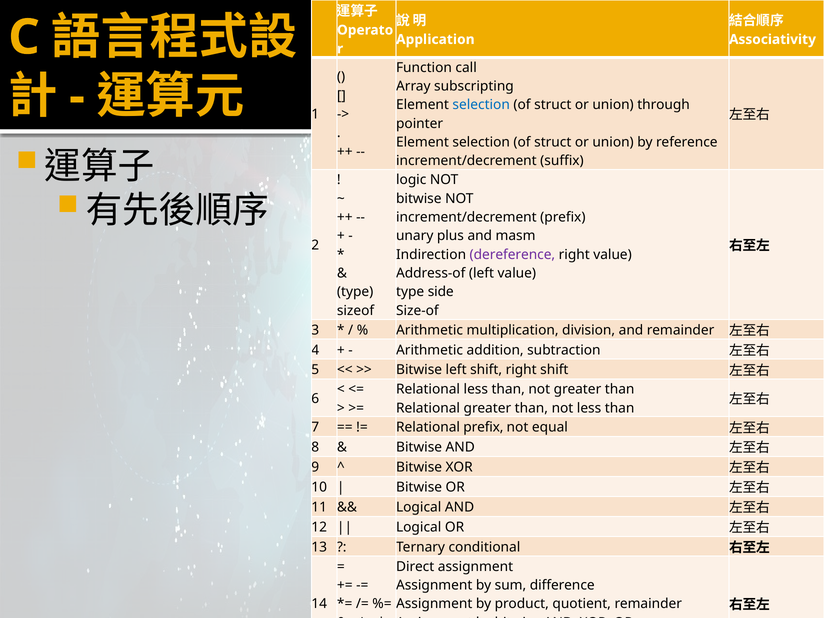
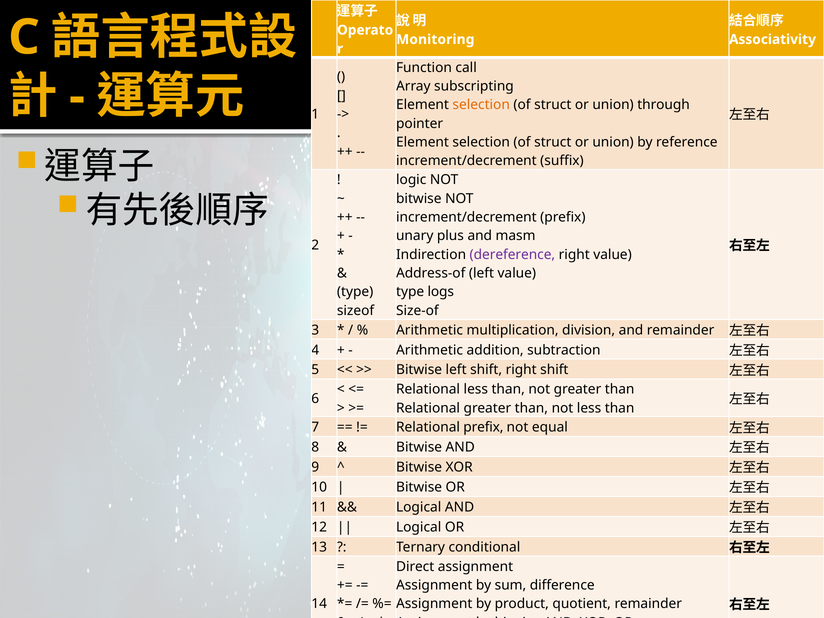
Application: Application -> Monitoring (435, 39)
selection colour: blue -> orange (481, 105)
side: side -> logs (441, 292)
